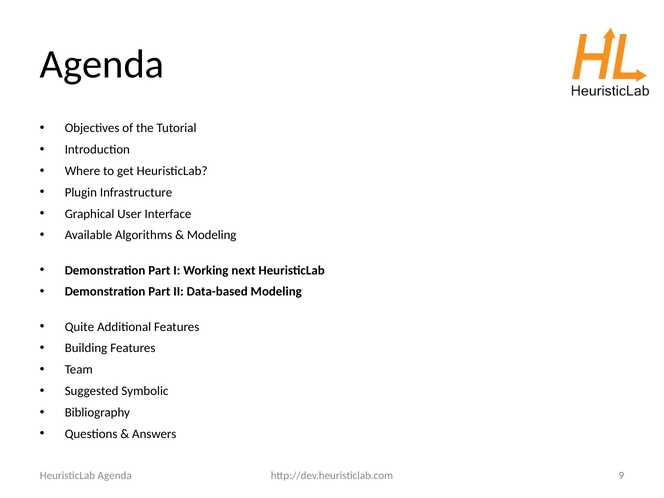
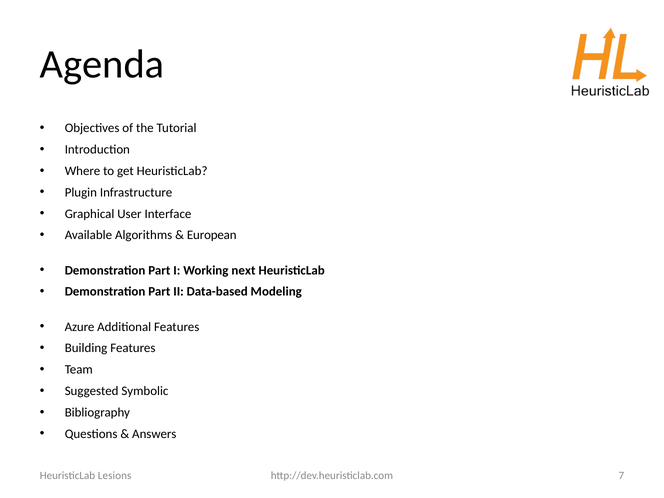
Modeling: Modeling -> European (212, 235)
Quite: Quite -> Azure (80, 327)
9: 9 -> 7 (621, 475)
HeuristicLab Agenda: Agenda -> Lesions (115, 476)
